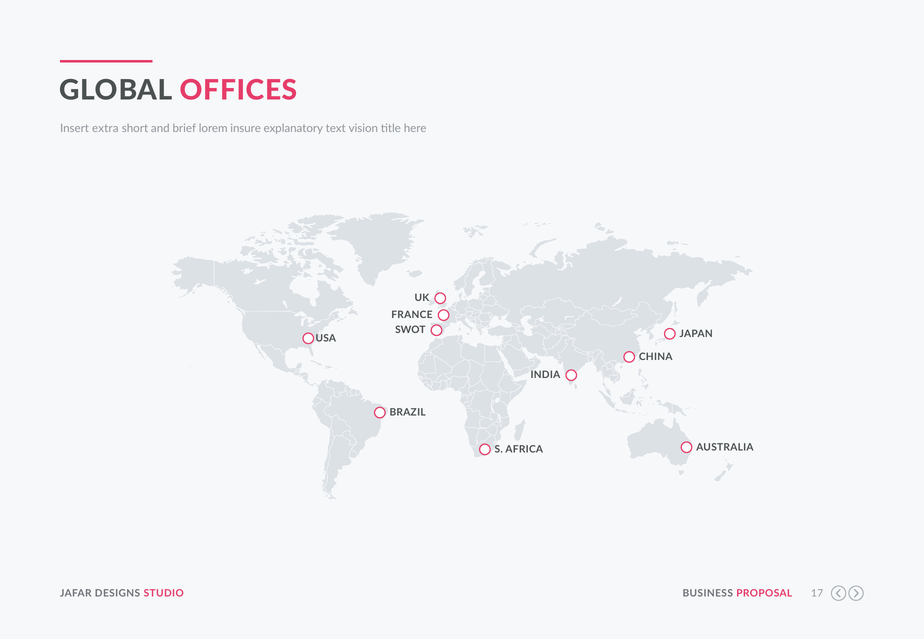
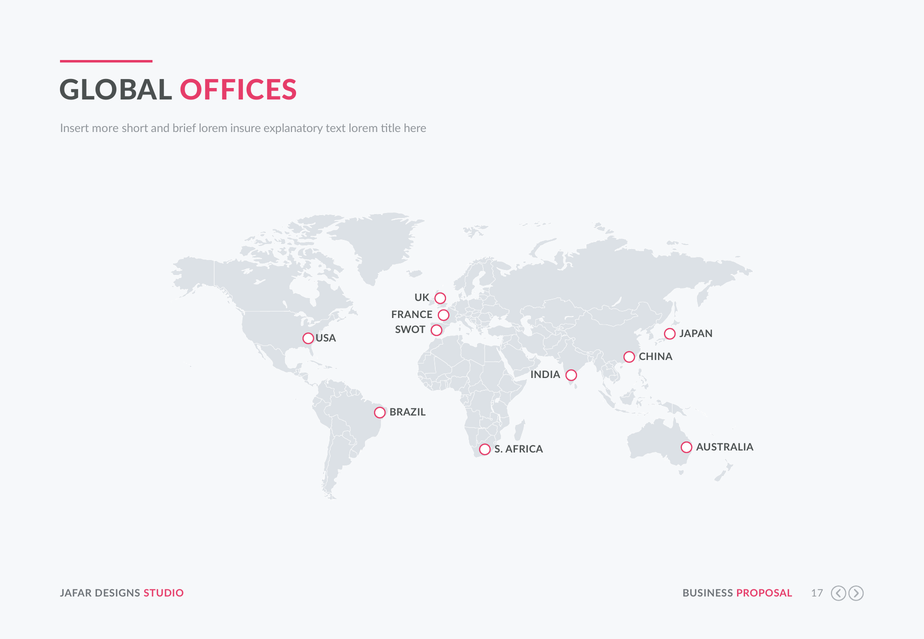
extra: extra -> more (105, 129)
text vision: vision -> lorem (363, 129)
